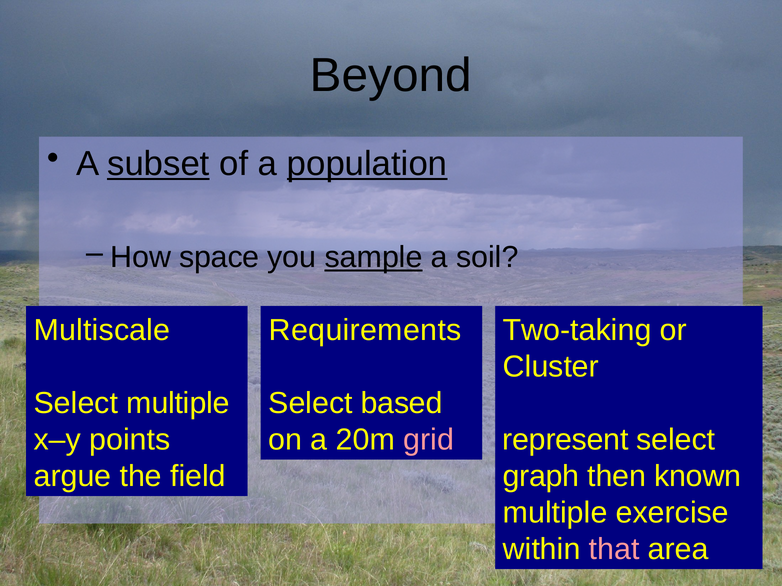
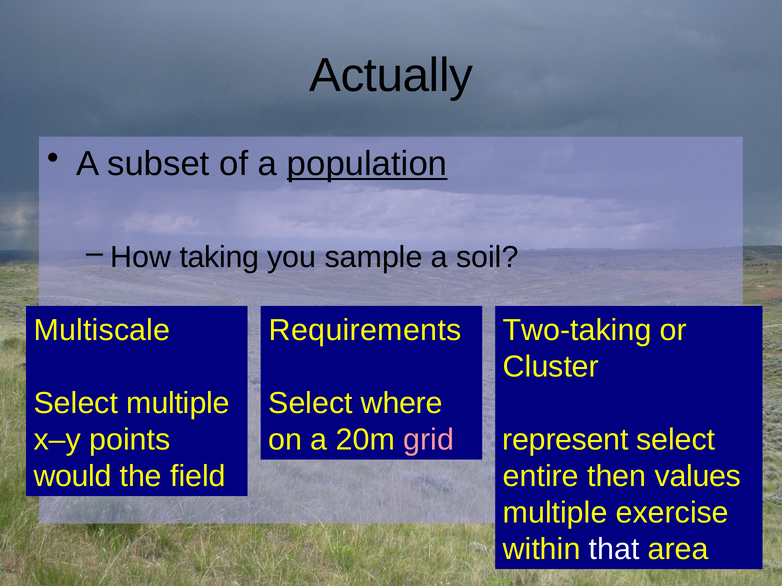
Beyond: Beyond -> Actually (391, 76)
subset underline: present -> none (158, 164)
space: space -> taking (219, 258)
sample underline: present -> none (374, 258)
based: based -> where (402, 403)
argue: argue -> would (73, 477)
graph: graph -> entire (541, 477)
known: known -> values (698, 477)
that colour: pink -> white (614, 550)
